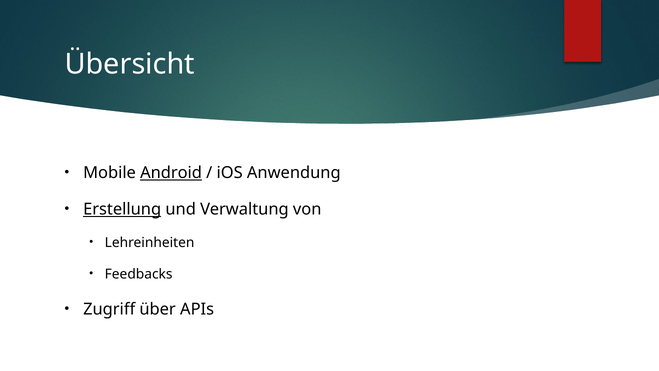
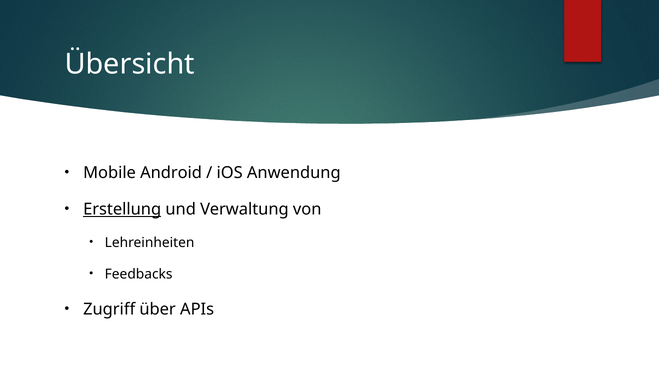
Android underline: present -> none (171, 173)
